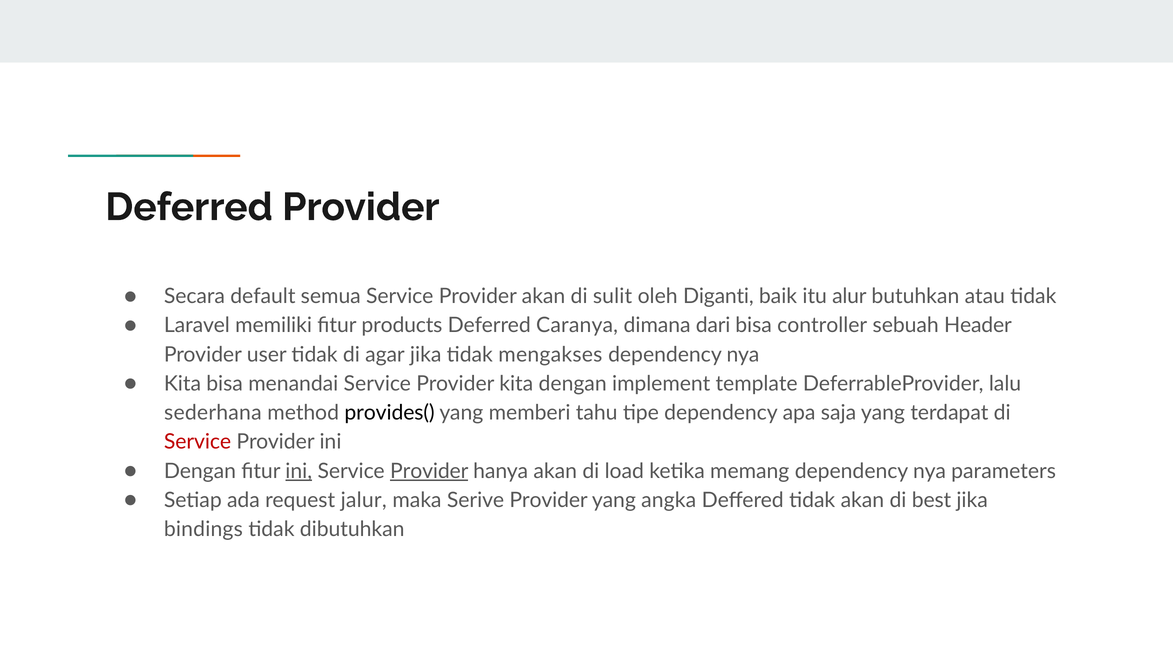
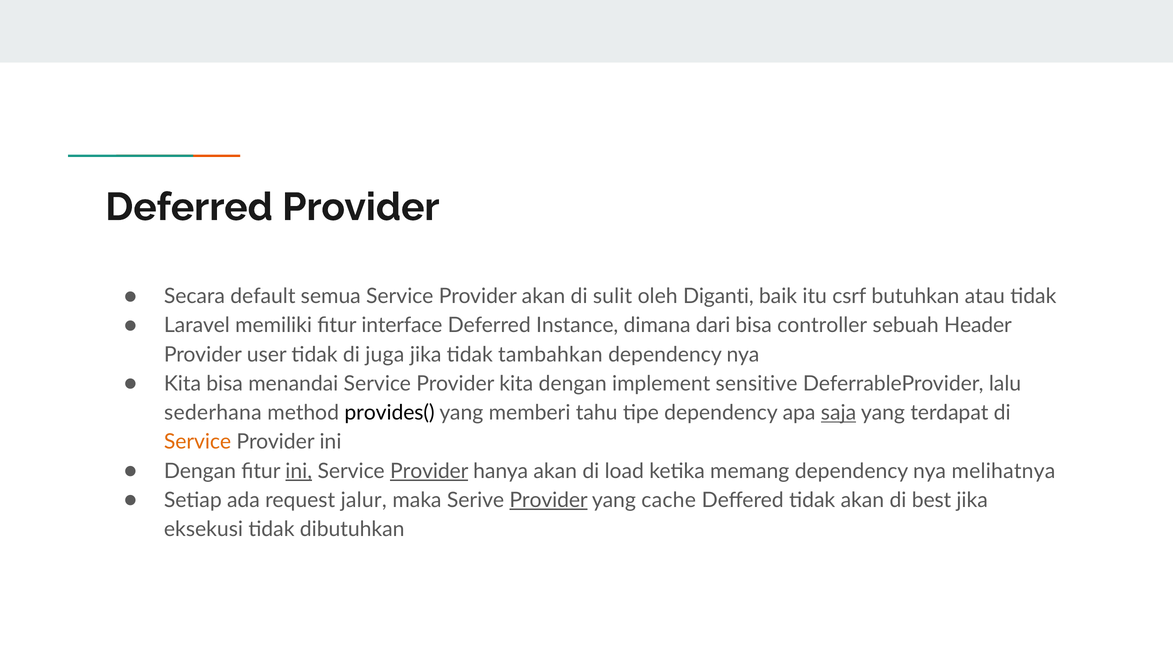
alur: alur -> csrf (849, 296)
products: products -> interface (402, 325)
Caranya: Caranya -> Instance (577, 325)
agar: agar -> juga (385, 355)
mengakses: mengakses -> tambahkan (550, 355)
template: template -> sensitive (757, 384)
saja underline: none -> present (839, 413)
Service colour: red -> orange (198, 442)
parameters: parameters -> melihatnya (1003, 471)
Provider underline: none -> present (549, 500)
angka: angka -> cache (669, 500)
bindings: bindings -> eksekusi (203, 529)
